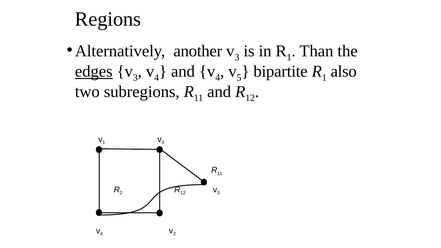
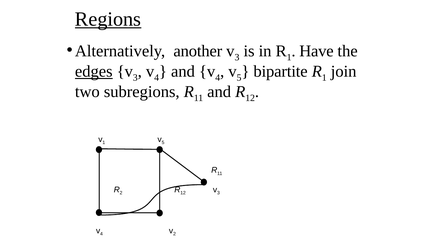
Regions underline: none -> present (108, 19)
Than: Than -> Have (316, 51)
also: also -> join (344, 71)
